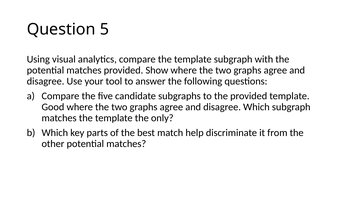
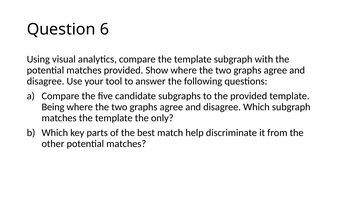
5: 5 -> 6 (104, 29)
Good: Good -> Being (53, 107)
